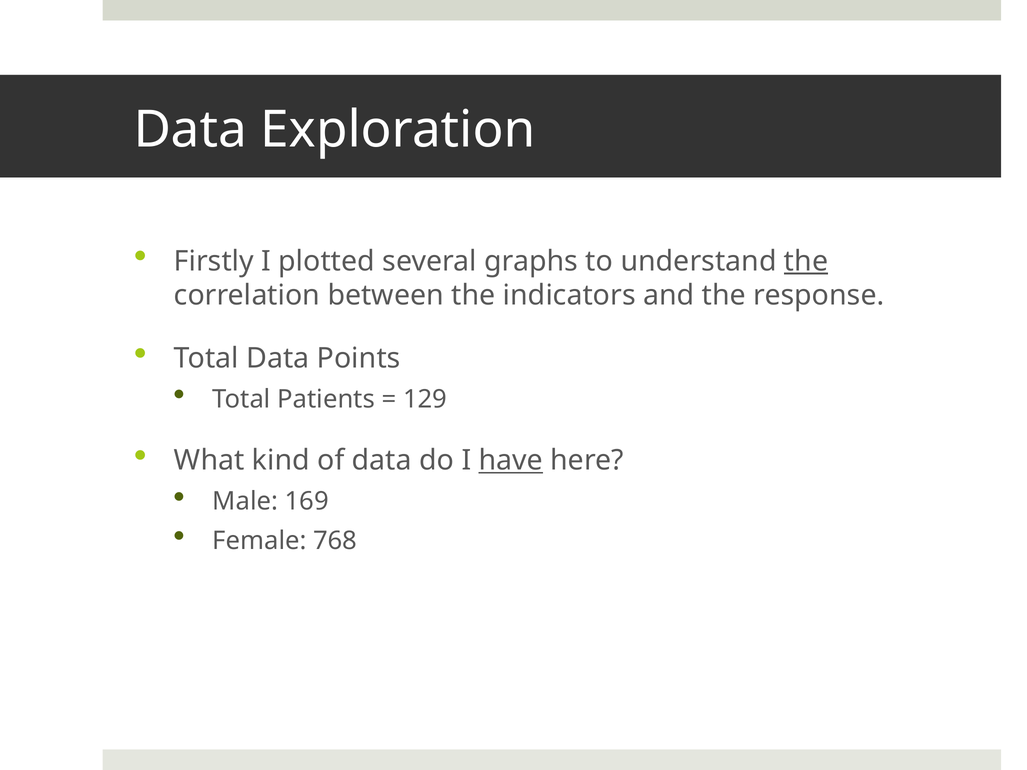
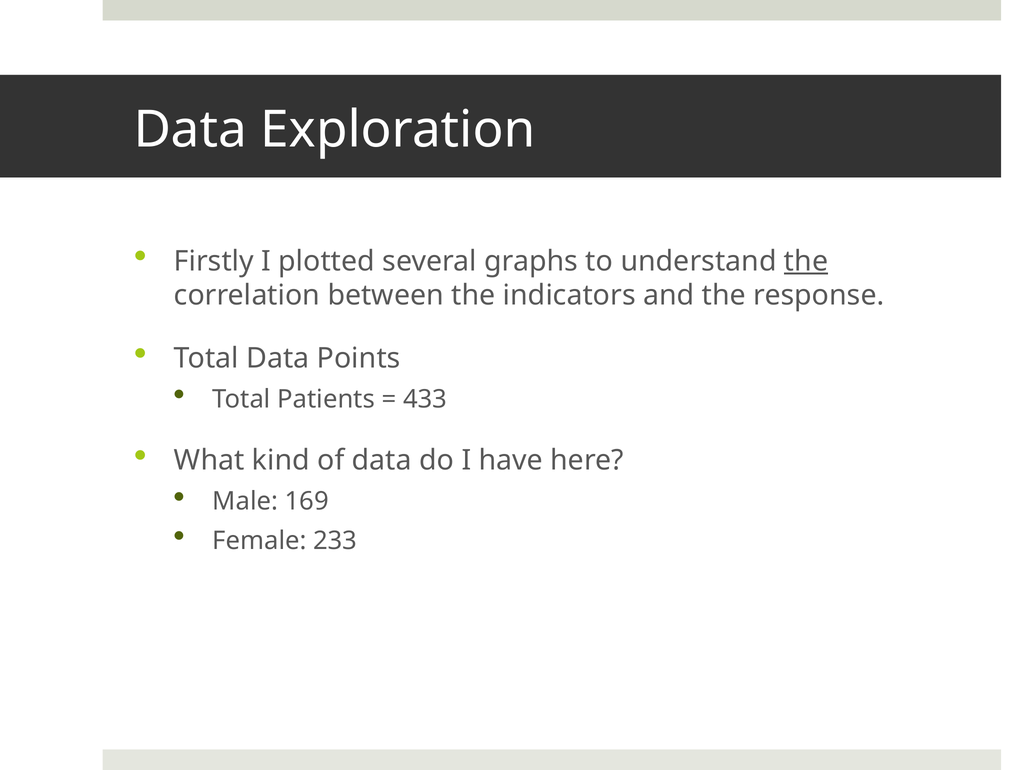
129: 129 -> 433 (425, 399)
have underline: present -> none (511, 461)
768: 768 -> 233 (335, 541)
